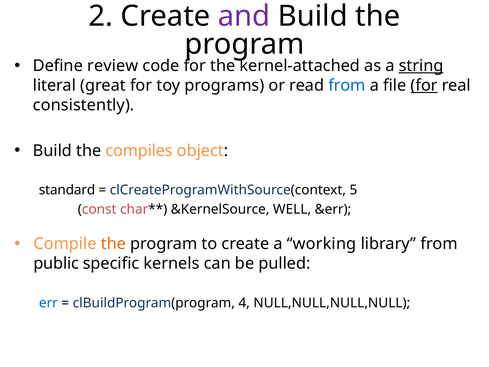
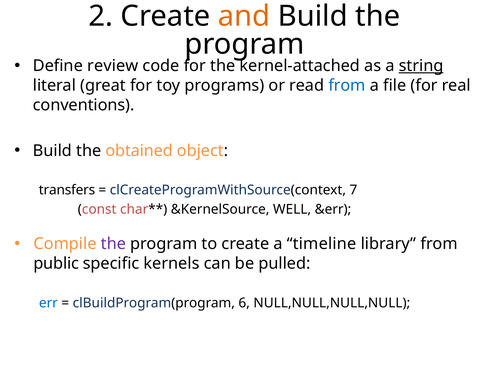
and colour: purple -> orange (244, 16)
for underline: present -> none (424, 85)
consistently: consistently -> conventions (84, 105)
compiles: compiles -> obtained (139, 151)
standard: standard -> transfers (67, 190)
5: 5 -> 7 (353, 190)
the colour: orange -> purple (113, 244)
working: working -> timeline (322, 244)
4: 4 -> 6 (244, 303)
